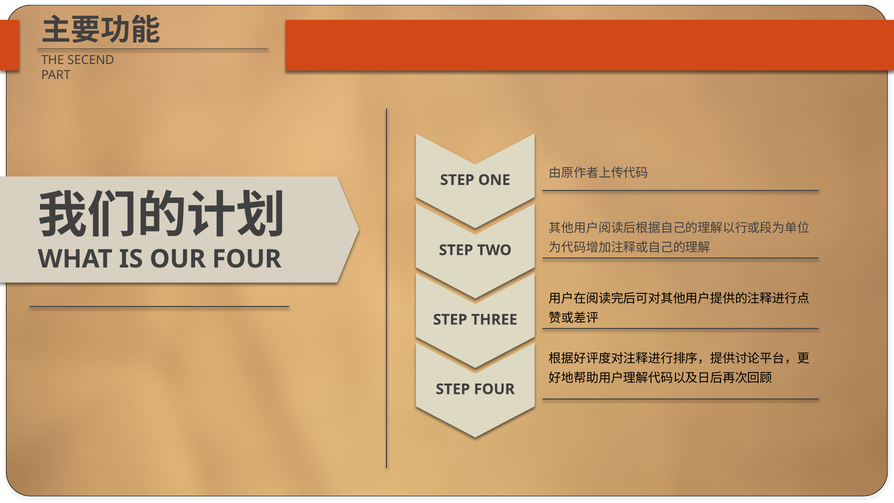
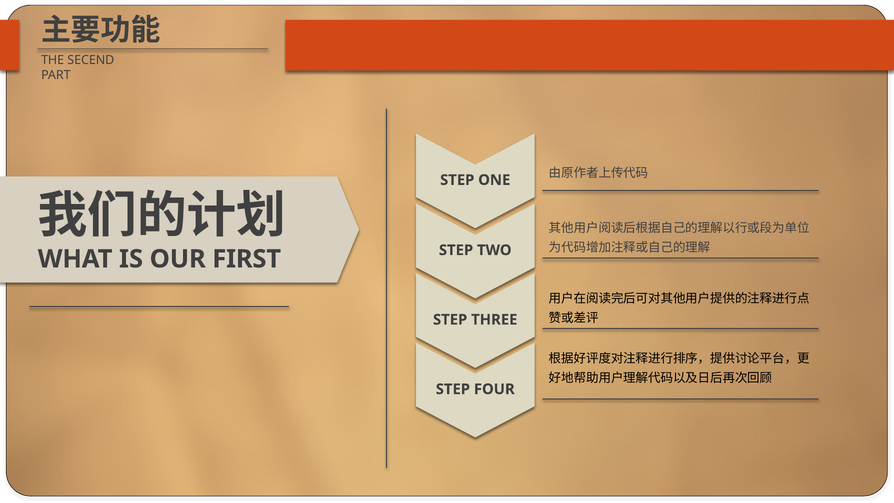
OUR FOUR: FOUR -> FIRST (247, 259)
